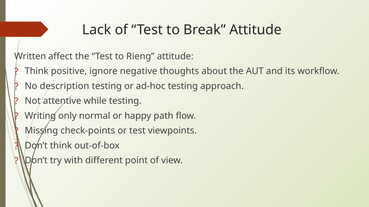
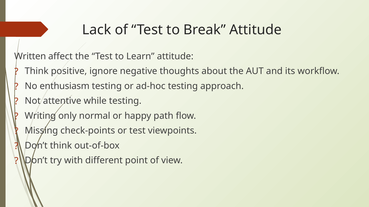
Rieng: Rieng -> Learn (140, 56)
description: description -> enthusiasm (65, 86)
